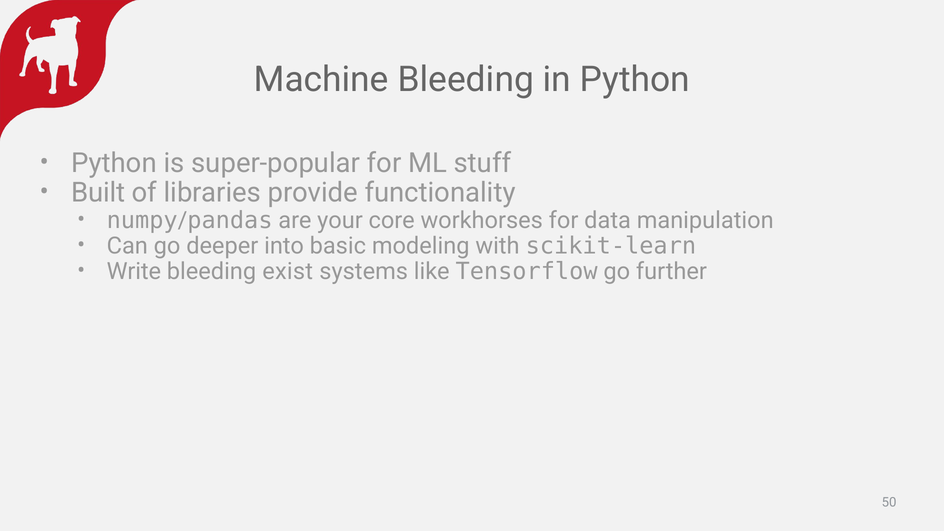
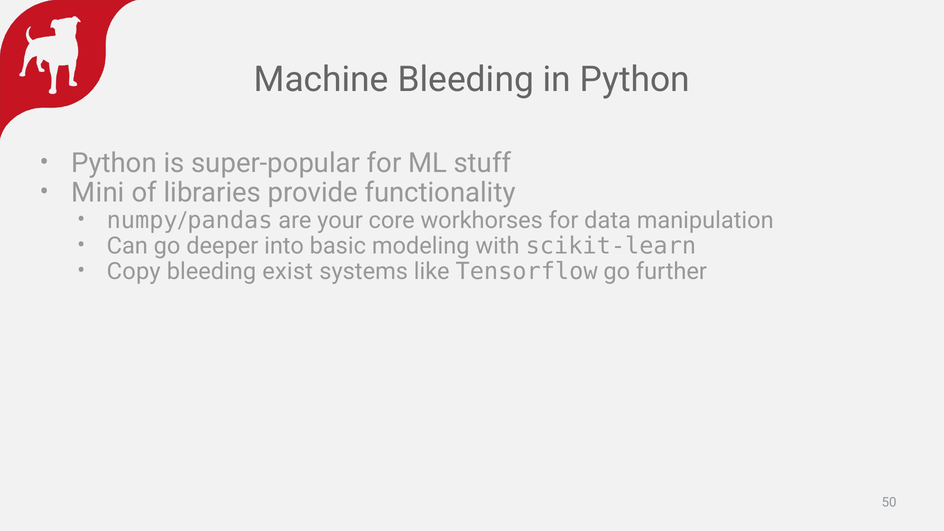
Built: Built -> Mini (98, 193)
Write: Write -> Copy (134, 271)
